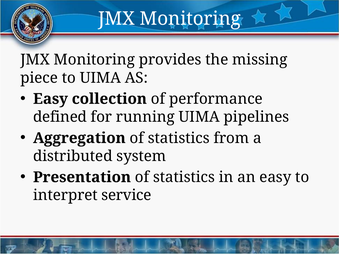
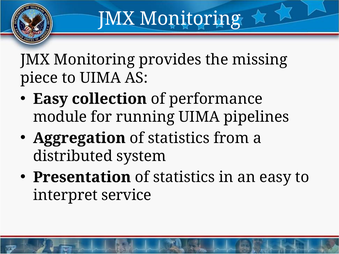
defined: defined -> module (60, 117)
